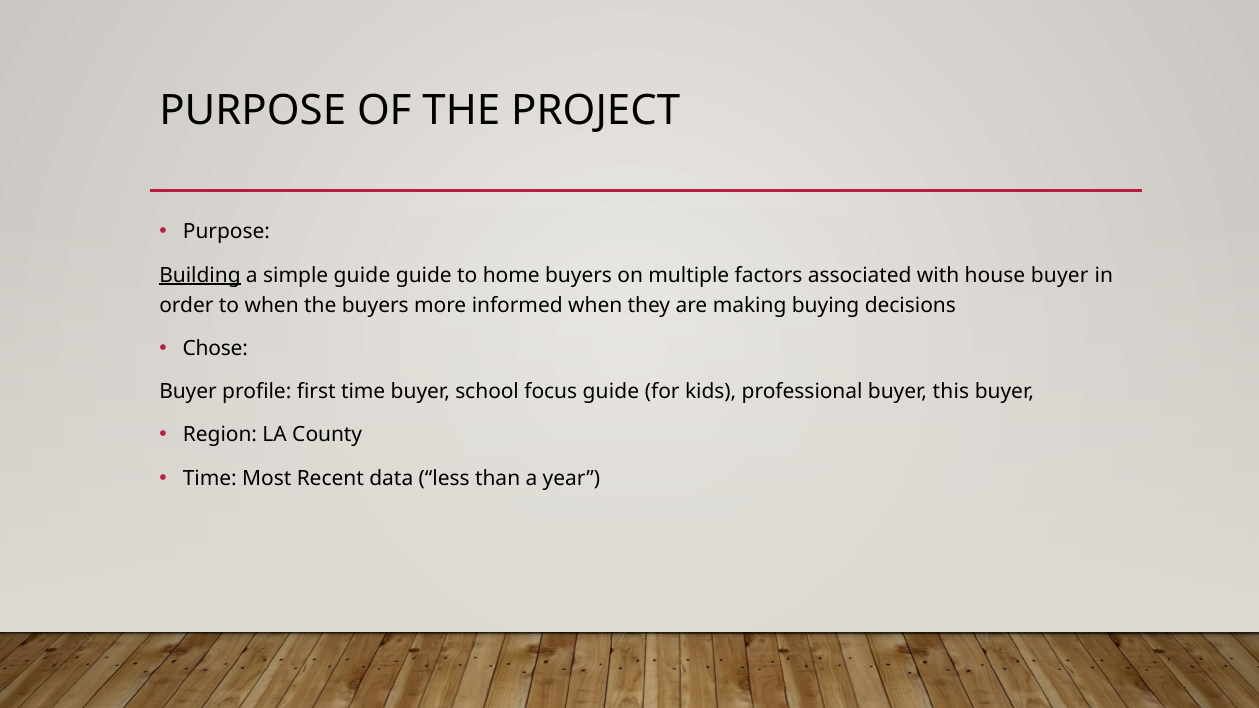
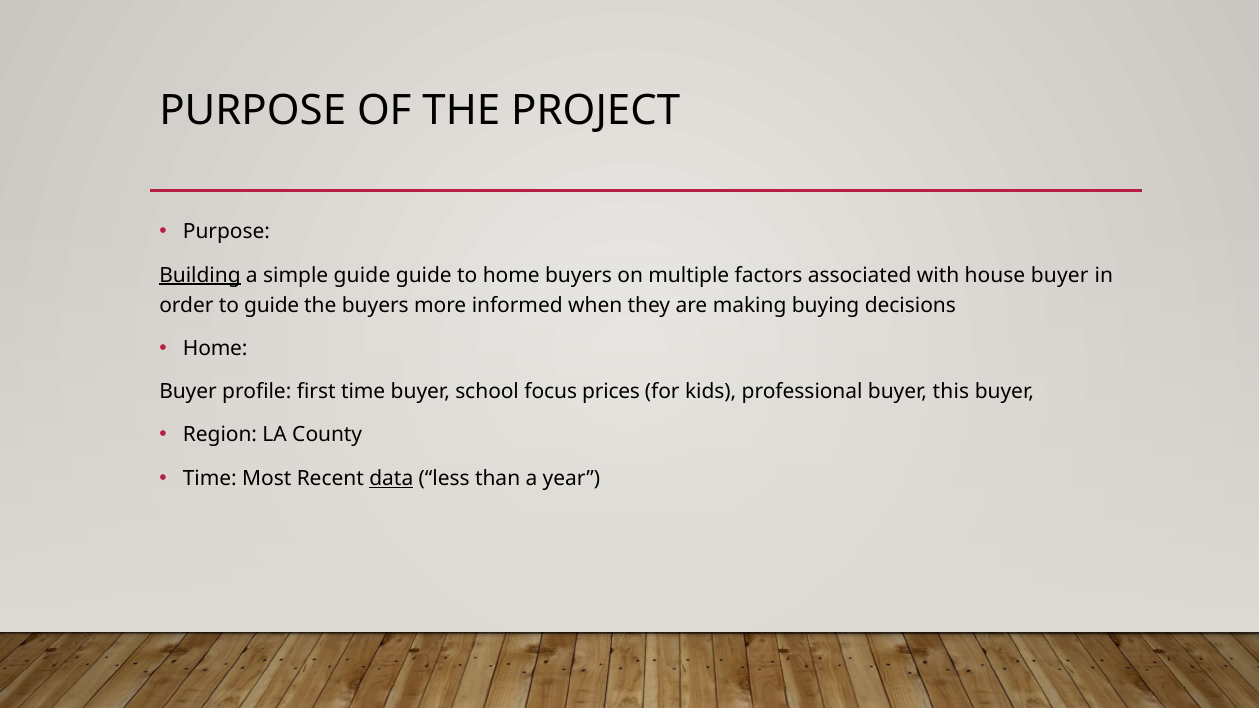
to when: when -> guide (272, 305)
Chose: Chose -> Home (215, 349)
focus guide: guide -> prices (611, 392)
data underline: none -> present (391, 478)
